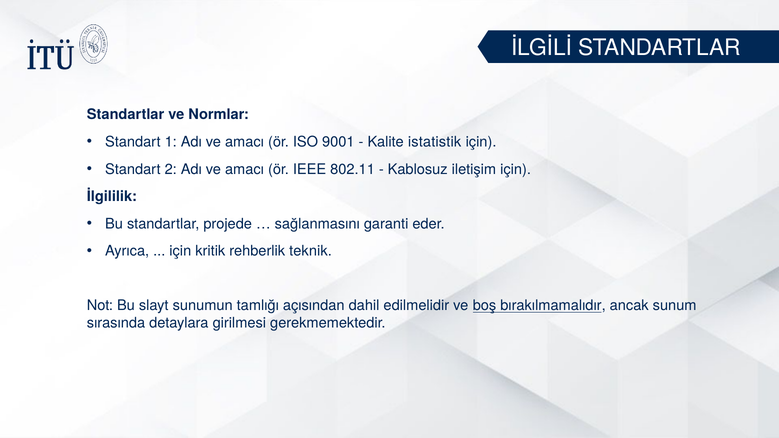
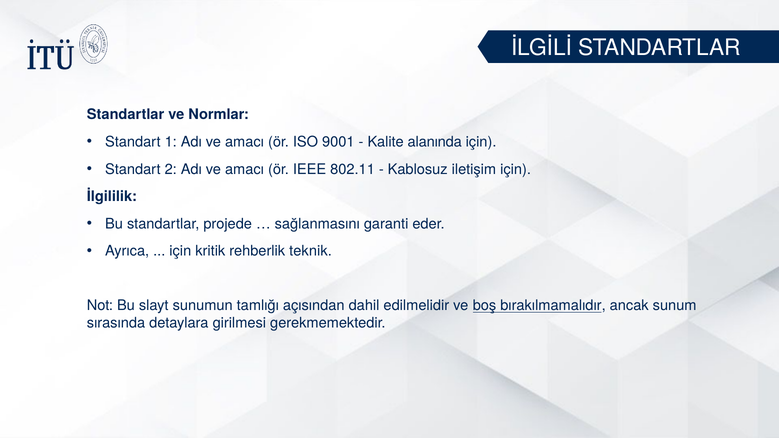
istatistik: istatistik -> alanında (435, 142)
